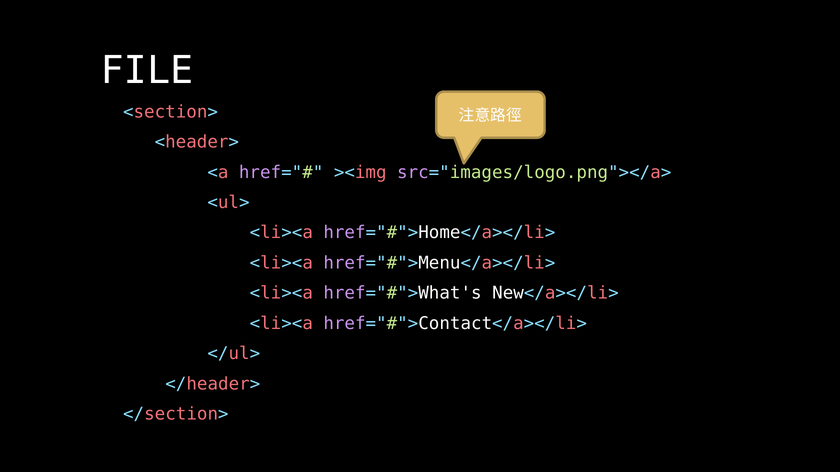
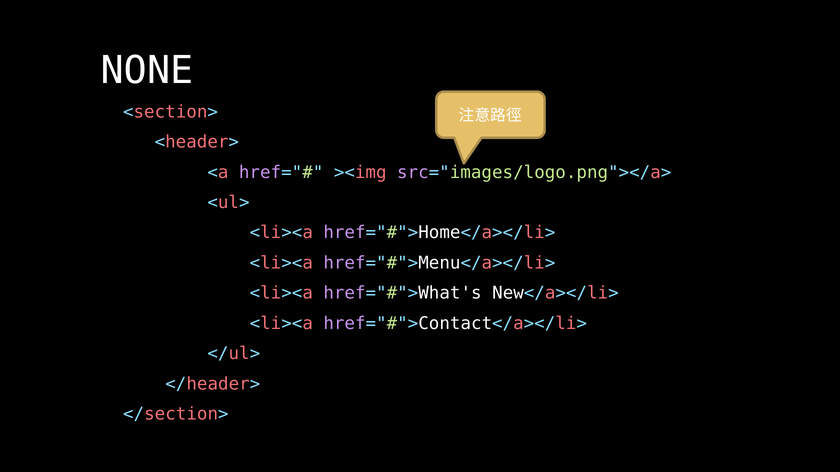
FILE: FILE -> NONE (147, 71)
